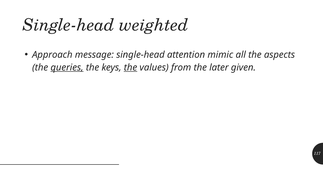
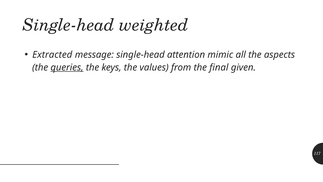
Approach: Approach -> Extracted (52, 55)
the underline: present -> none (130, 67)
later: later -> final (219, 67)
